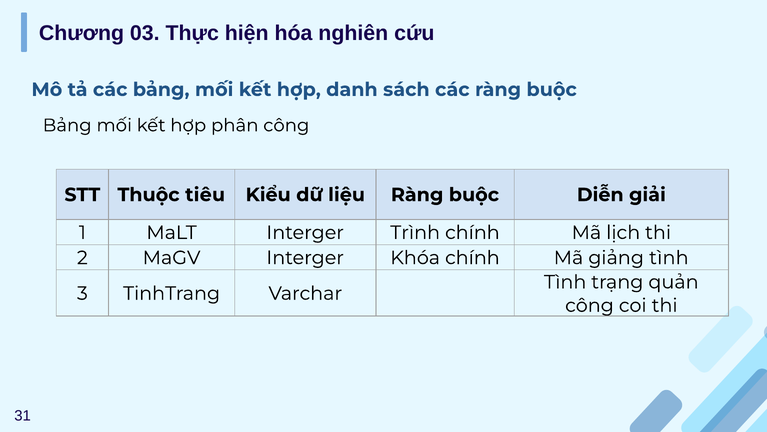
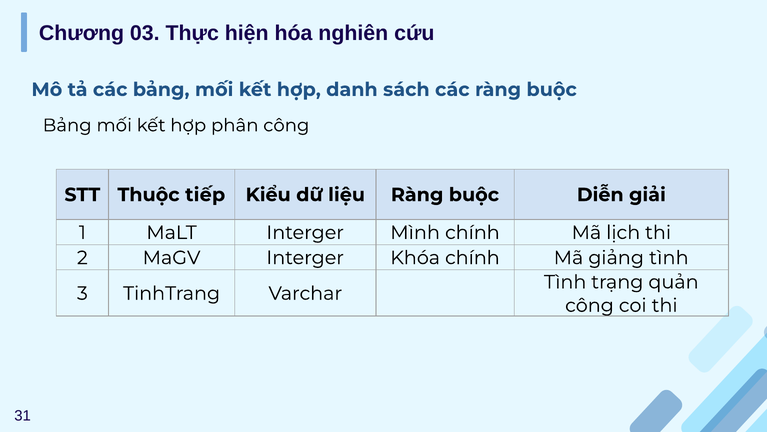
tiêu: tiêu -> tiếp (205, 195)
Trình: Trình -> Mình (415, 232)
